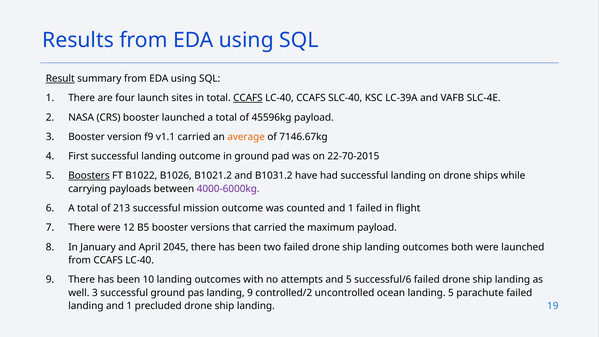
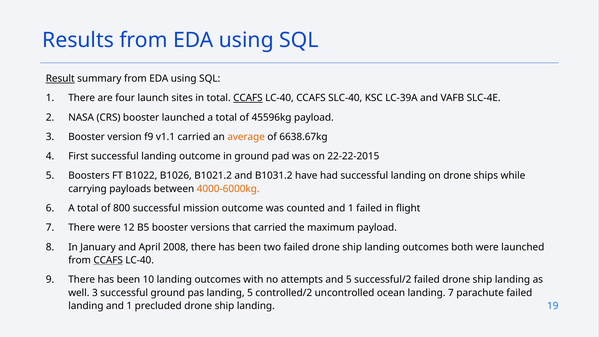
7146.67kg: 7146.67kg -> 6638.67kg (303, 137)
22-70-2015: 22-70-2015 -> 22-22-2015 (353, 156)
Boosters underline: present -> none (89, 176)
4000-6000kg colour: purple -> orange (228, 189)
213: 213 -> 800 (122, 208)
2045: 2045 -> 2008 (176, 247)
CCAFS underline: none -> present (108, 260)
successful/6: successful/6 -> successful/2 (383, 280)
landing 9: 9 -> 5 (250, 293)
landing 5: 5 -> 7 (451, 293)
